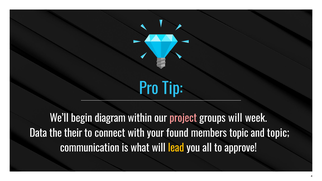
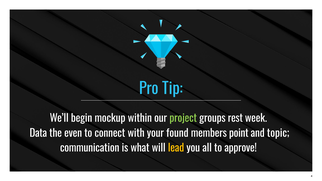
diagram: diagram -> mockup (110, 119)
project colour: pink -> light green (183, 119)
groups will: will -> rest (235, 119)
their: their -> even (73, 133)
members topic: topic -> point (239, 133)
